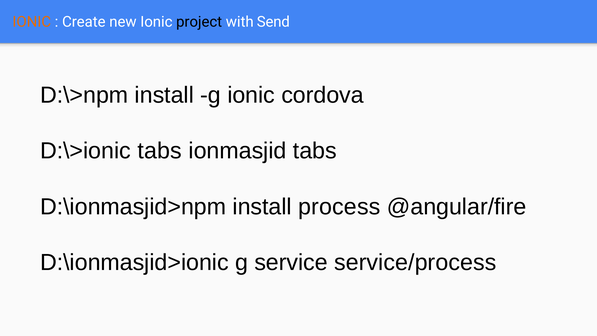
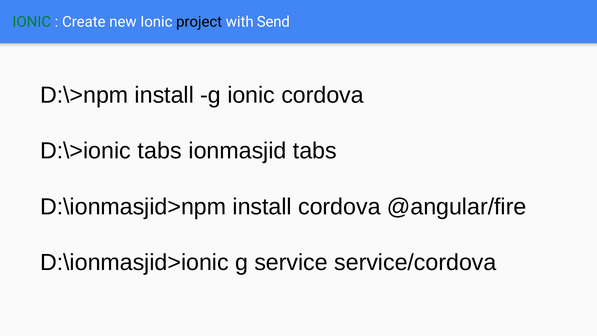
IONIC colour: orange -> green (32, 22)
install process: process -> cordova (339, 207)
service/process: service/process -> service/cordova (415, 262)
